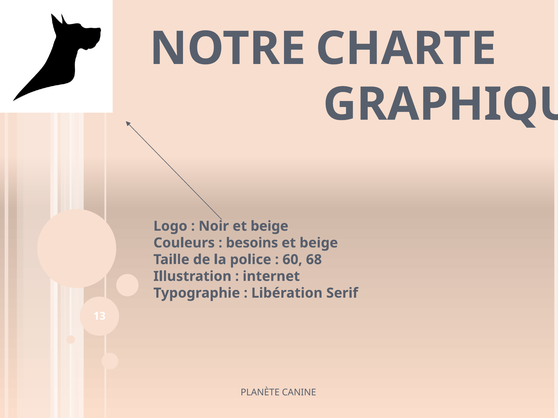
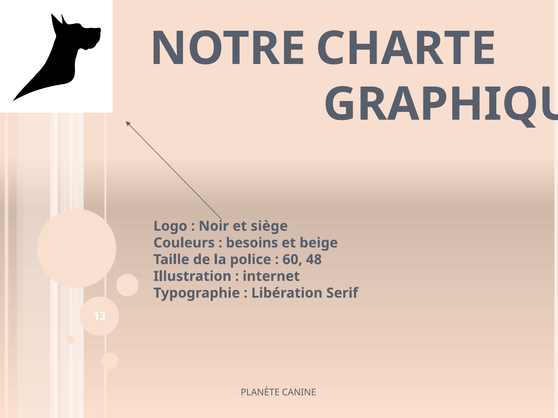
Noir et beige: beige -> siège (269, 226)
68: 68 -> 48 (314, 260)
